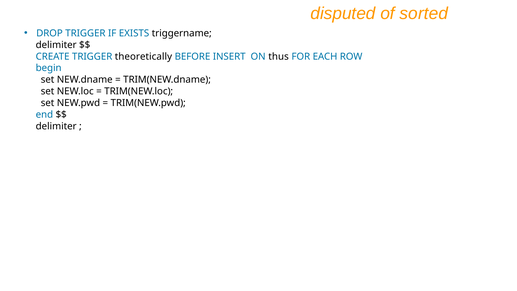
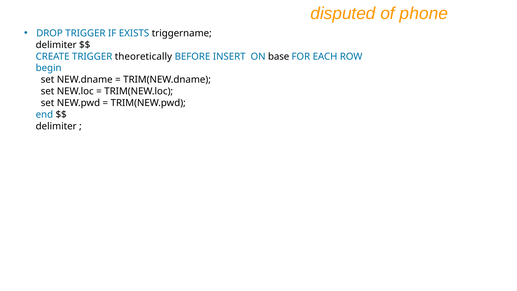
sorted: sorted -> phone (424, 13)
thus: thus -> base (279, 56)
